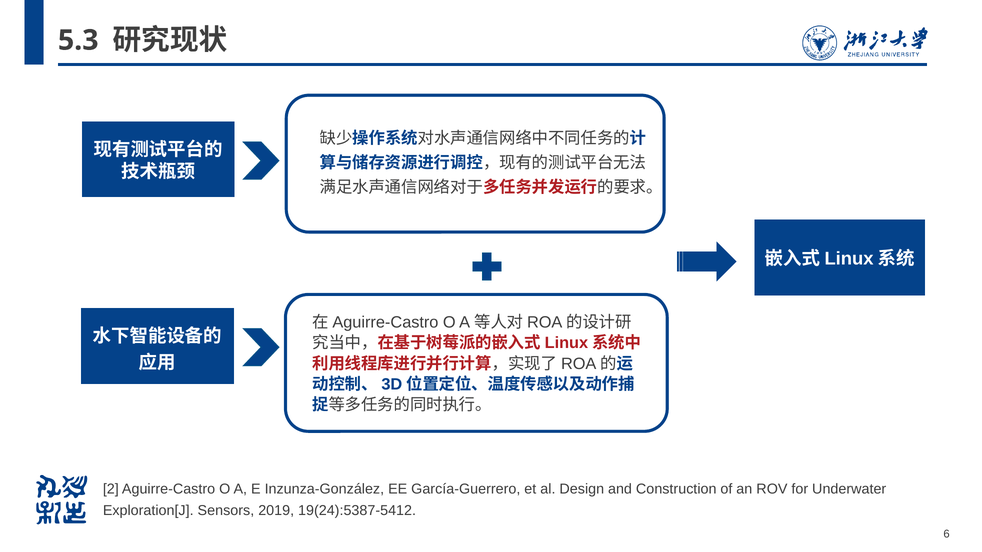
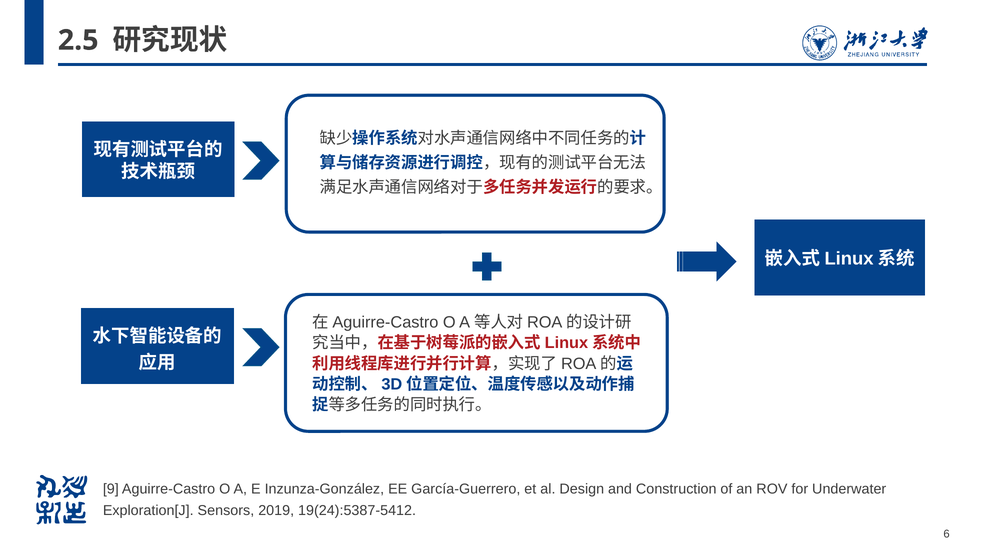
5.3: 5.3 -> 2.5 (78, 40)
2: 2 -> 9 (111, 489)
